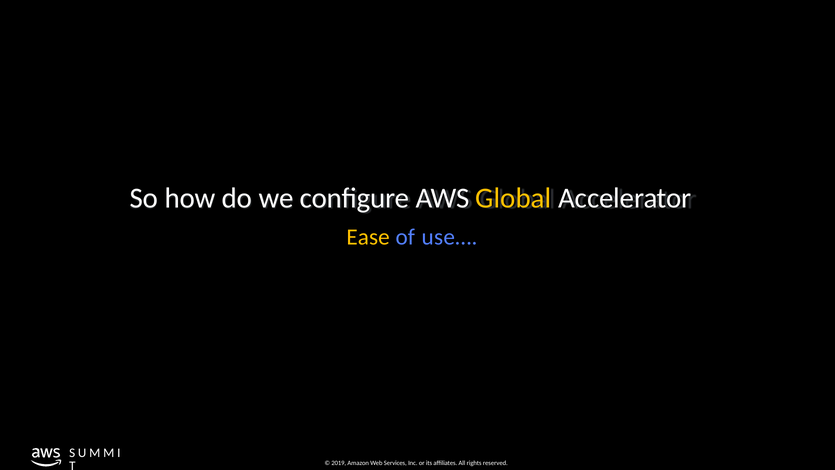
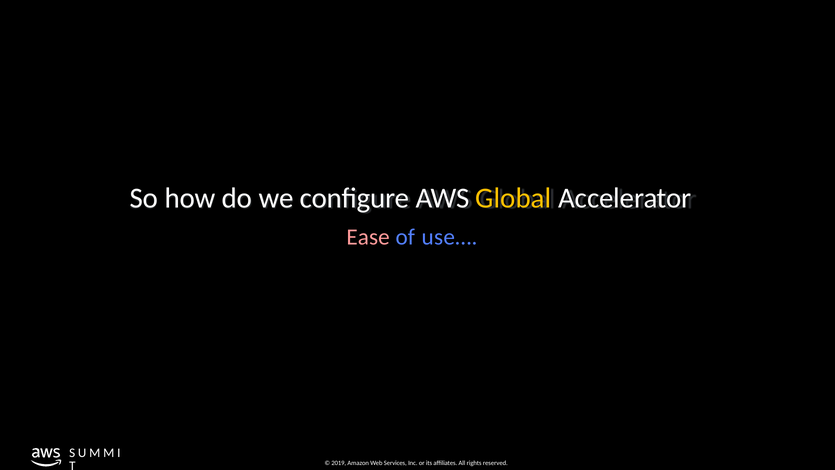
Ease colour: yellow -> pink (368, 237)
